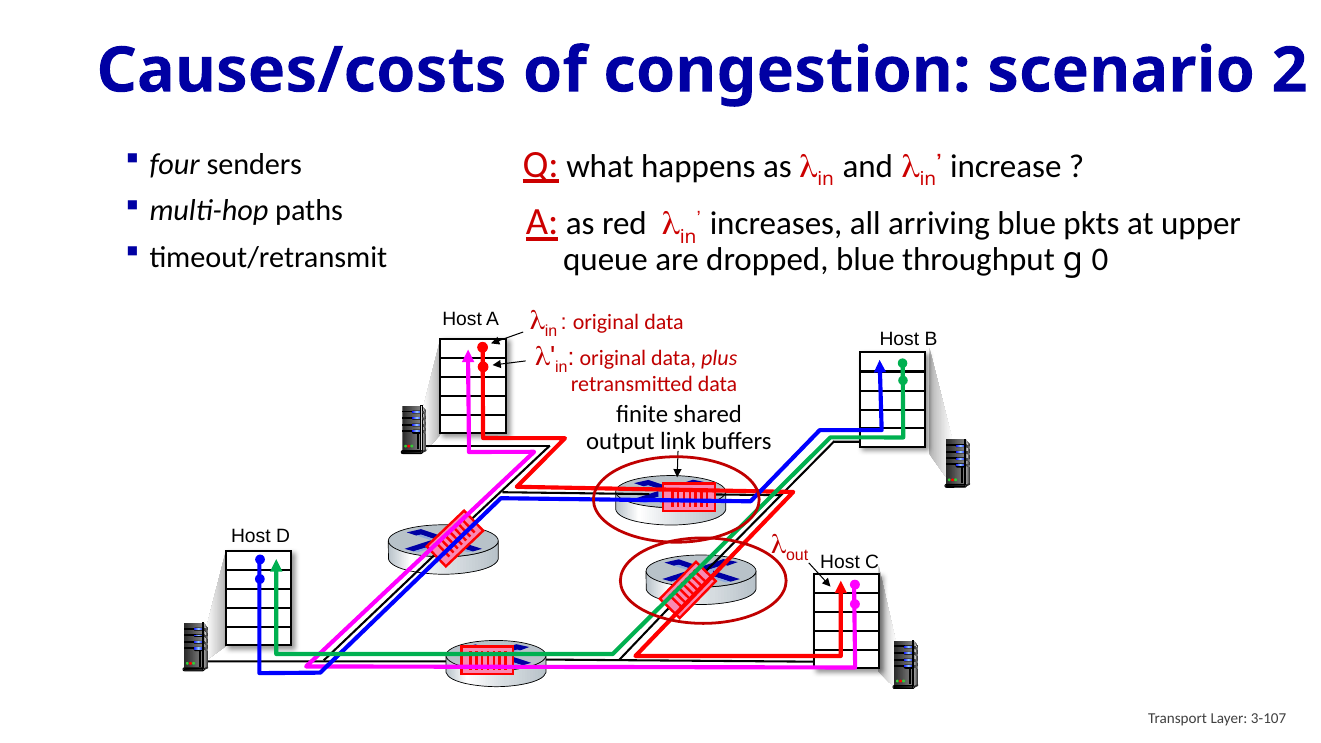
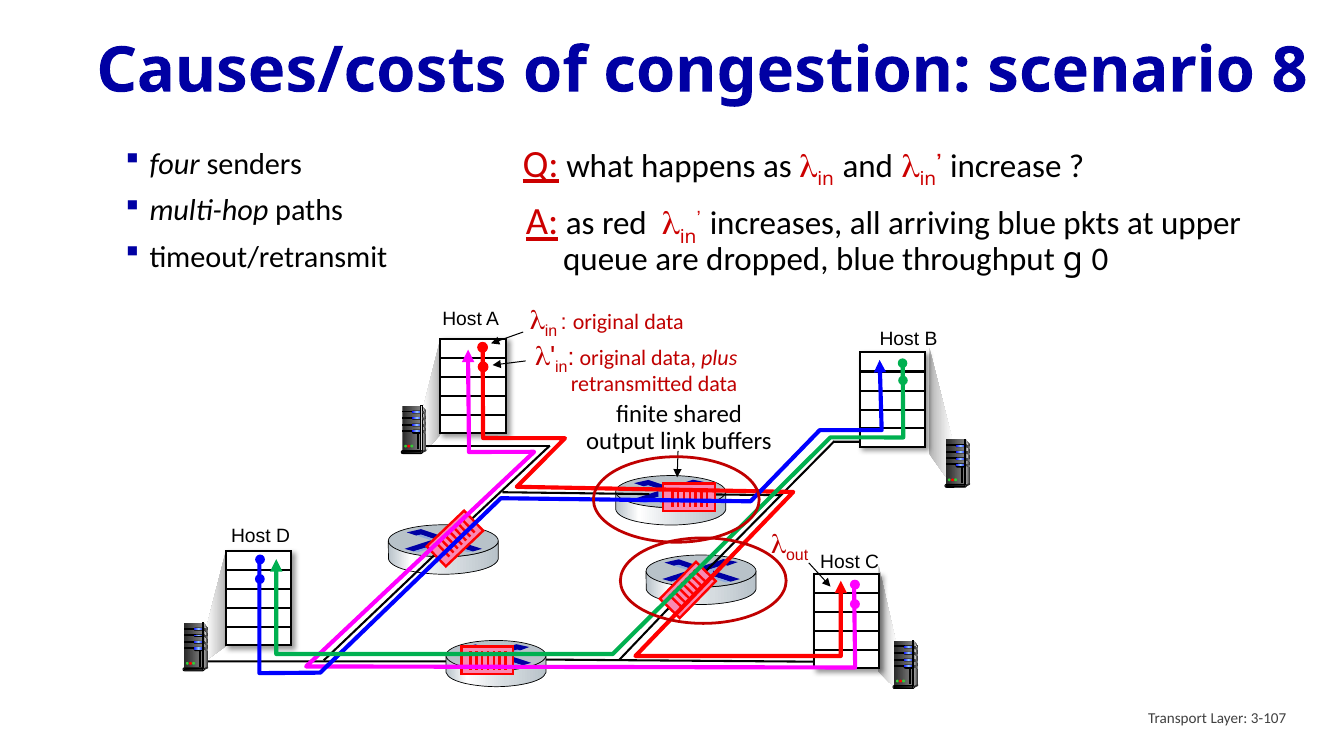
2: 2 -> 8 (1290, 71)
